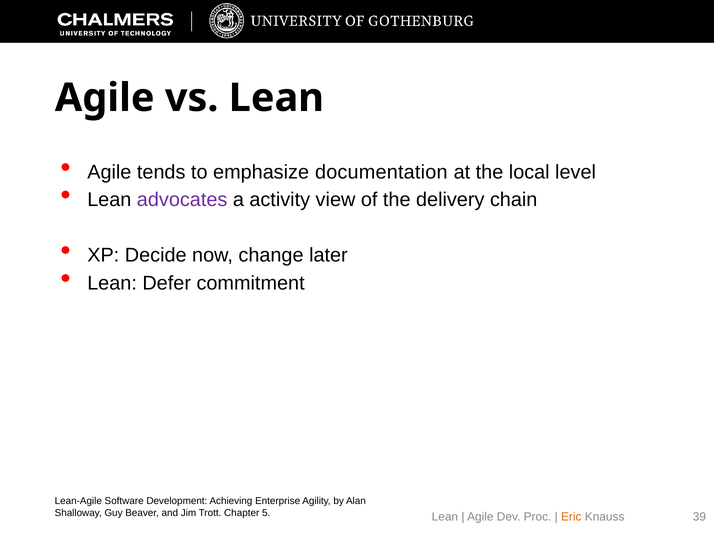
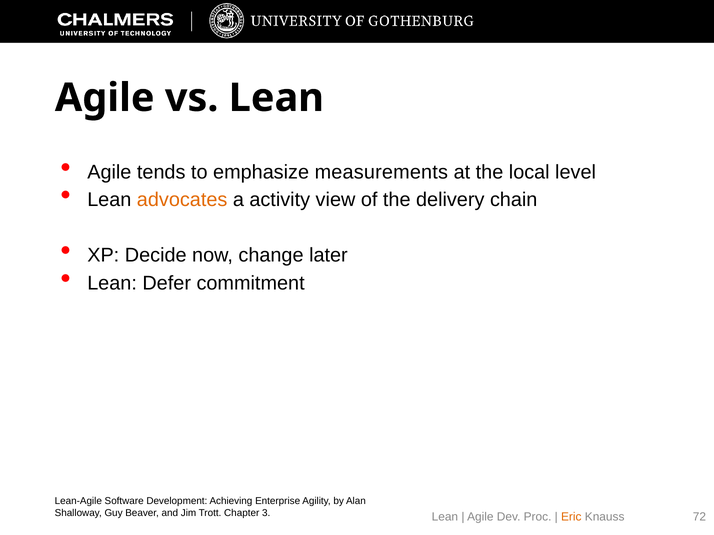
documentation: documentation -> measurements (381, 172)
advocates colour: purple -> orange (182, 200)
5: 5 -> 3 (266, 513)
39: 39 -> 72 (699, 517)
